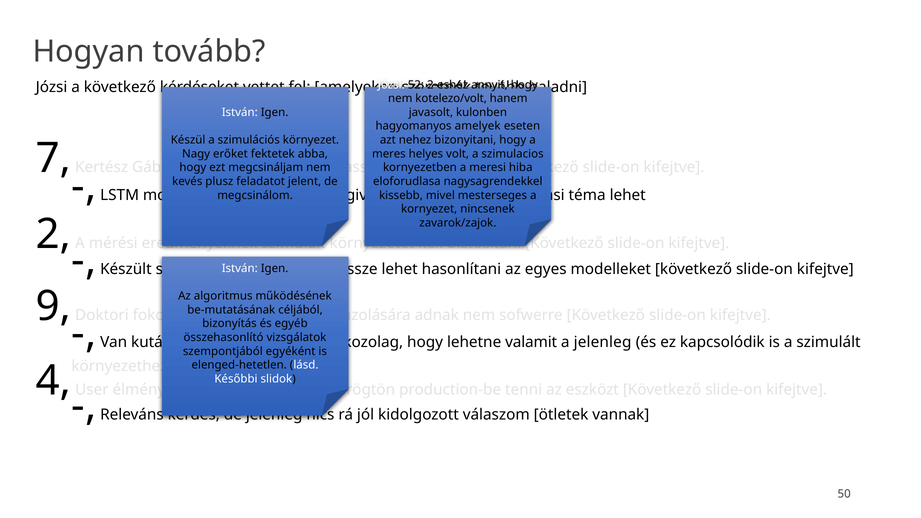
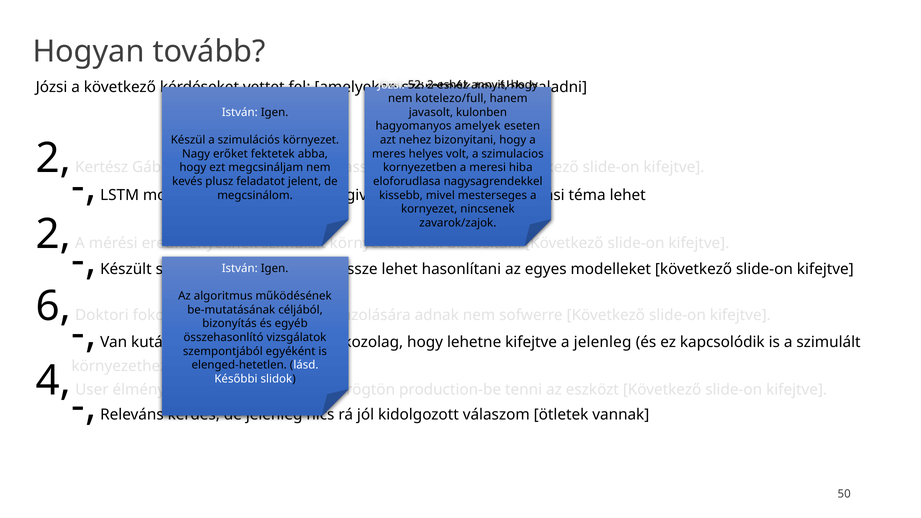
kotelezo/volt: kotelezo/volt -> kotelezo/full (451, 99)
7: 7 -> 2 (53, 158)
9: 9 -> 6 (53, 307)
lehetne valamit: valamit -> kifejtve (531, 342)
